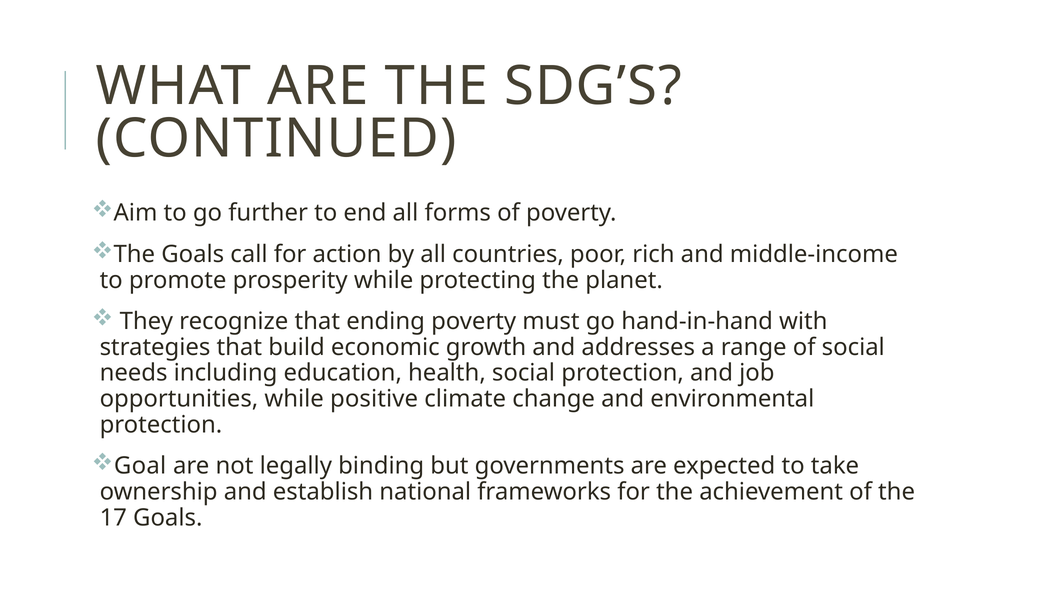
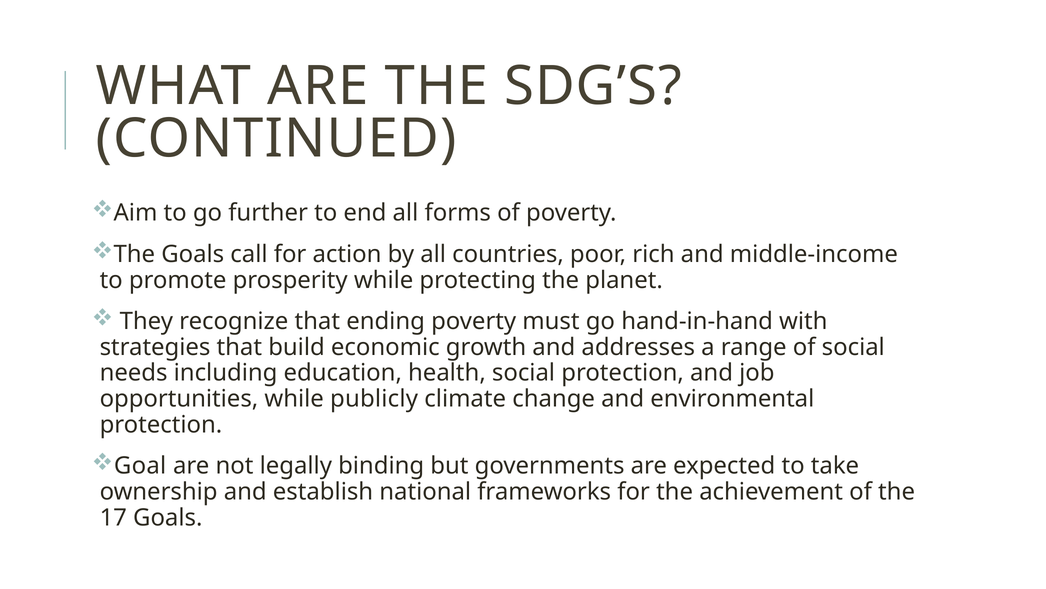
positive: positive -> publicly (374, 398)
